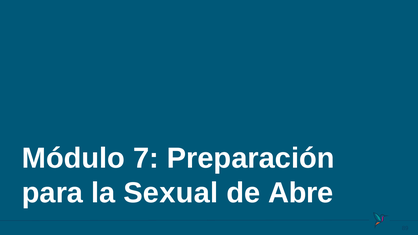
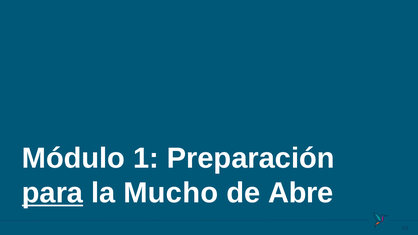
7: 7 -> 1 (146, 158)
para underline: none -> present (53, 193)
Sexual: Sexual -> Mucho (171, 193)
